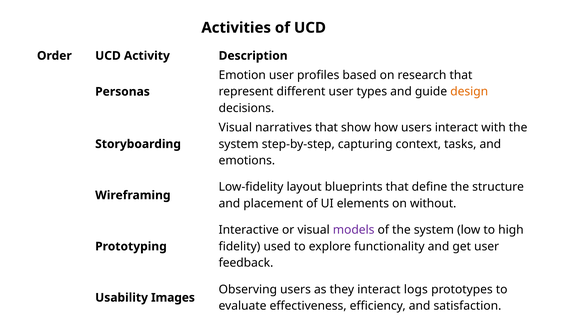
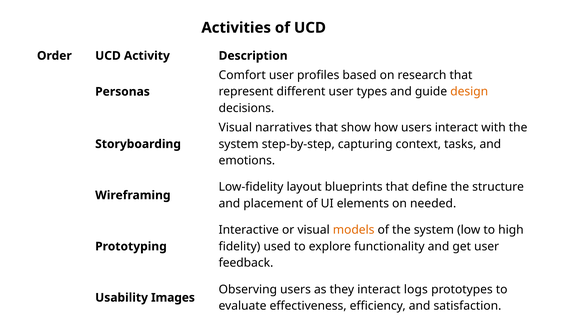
Emotion: Emotion -> Comfort (242, 75)
without: without -> needed (433, 203)
models colour: purple -> orange (354, 230)
